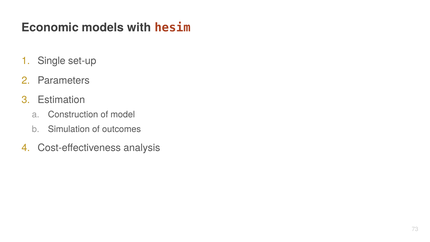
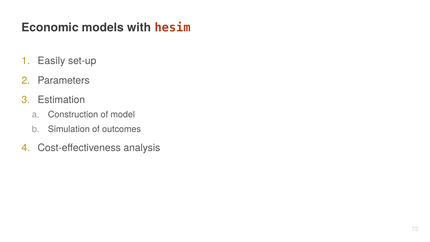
Single: Single -> Easily (51, 61)
